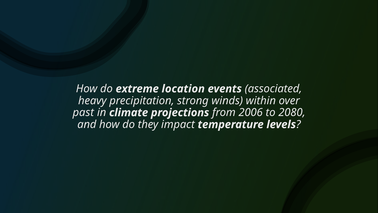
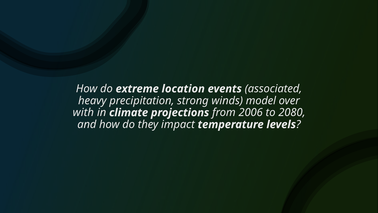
within: within -> model (261, 101)
past: past -> with (83, 112)
